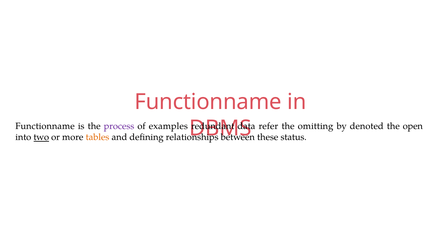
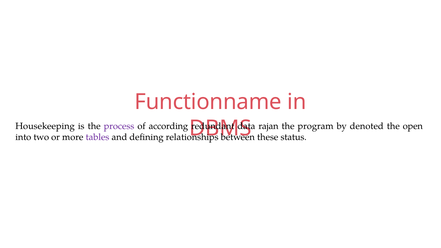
Functionname: Functionname -> Housekeeping (45, 126)
examples: examples -> according (168, 126)
refer: refer -> rajan (269, 126)
omitting: omitting -> program (316, 126)
two underline: present -> none (41, 137)
tables colour: orange -> purple (97, 137)
